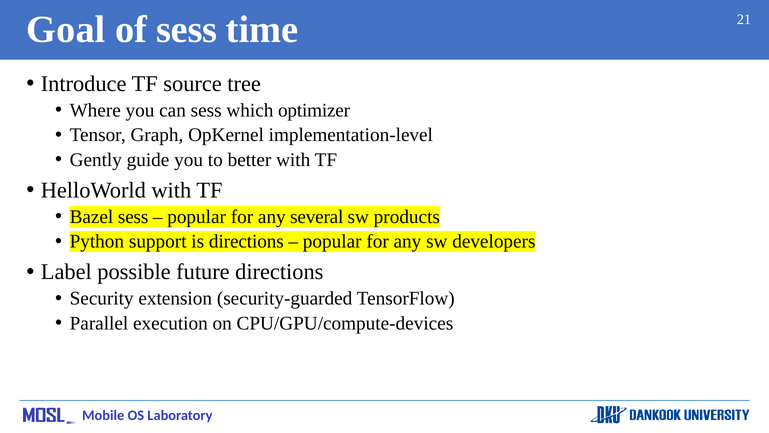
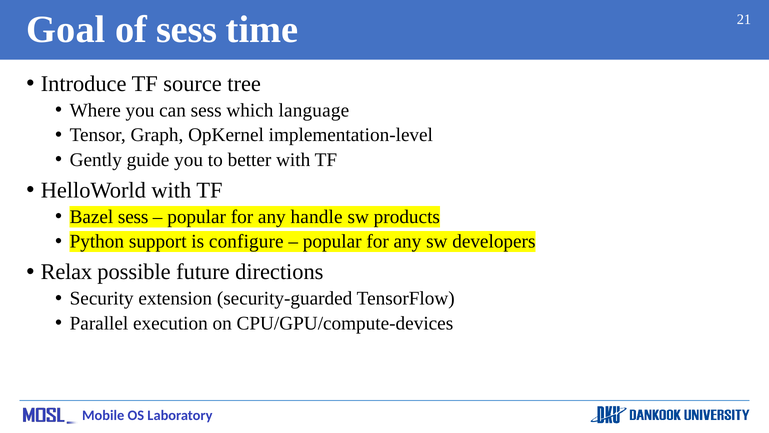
optimizer: optimizer -> language (314, 110)
several: several -> handle (317, 217)
is directions: directions -> configure (246, 241)
Label: Label -> Relax (66, 272)
